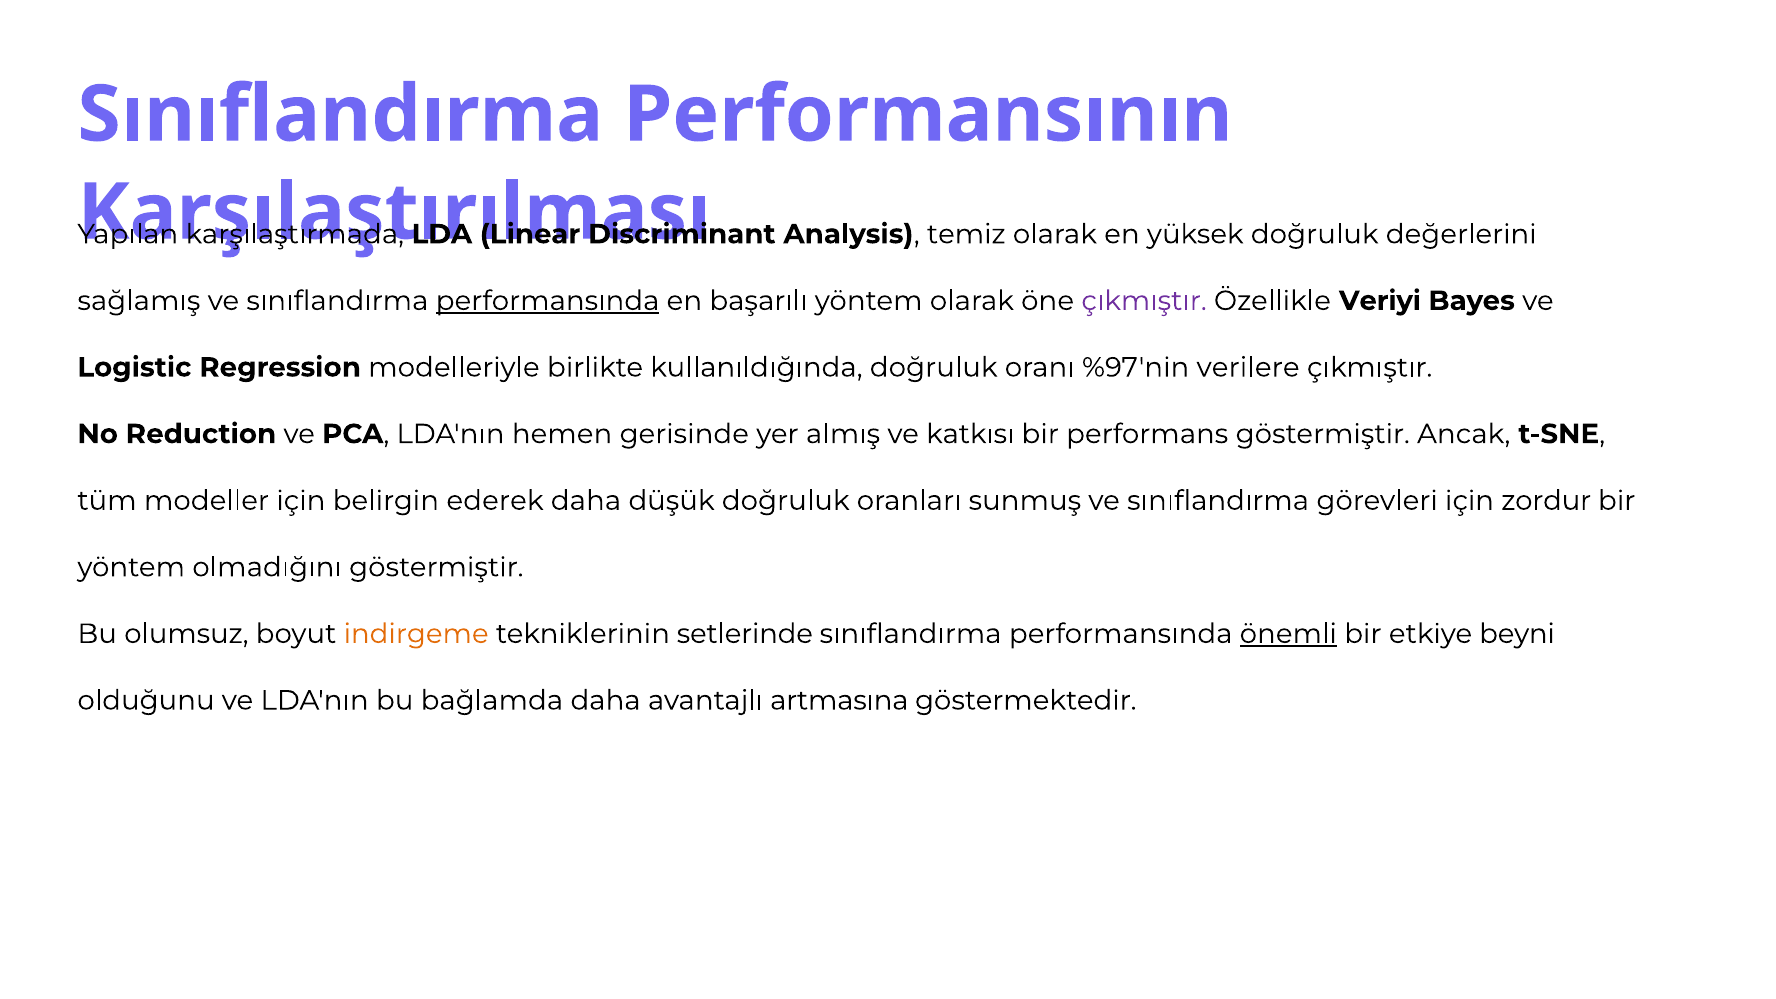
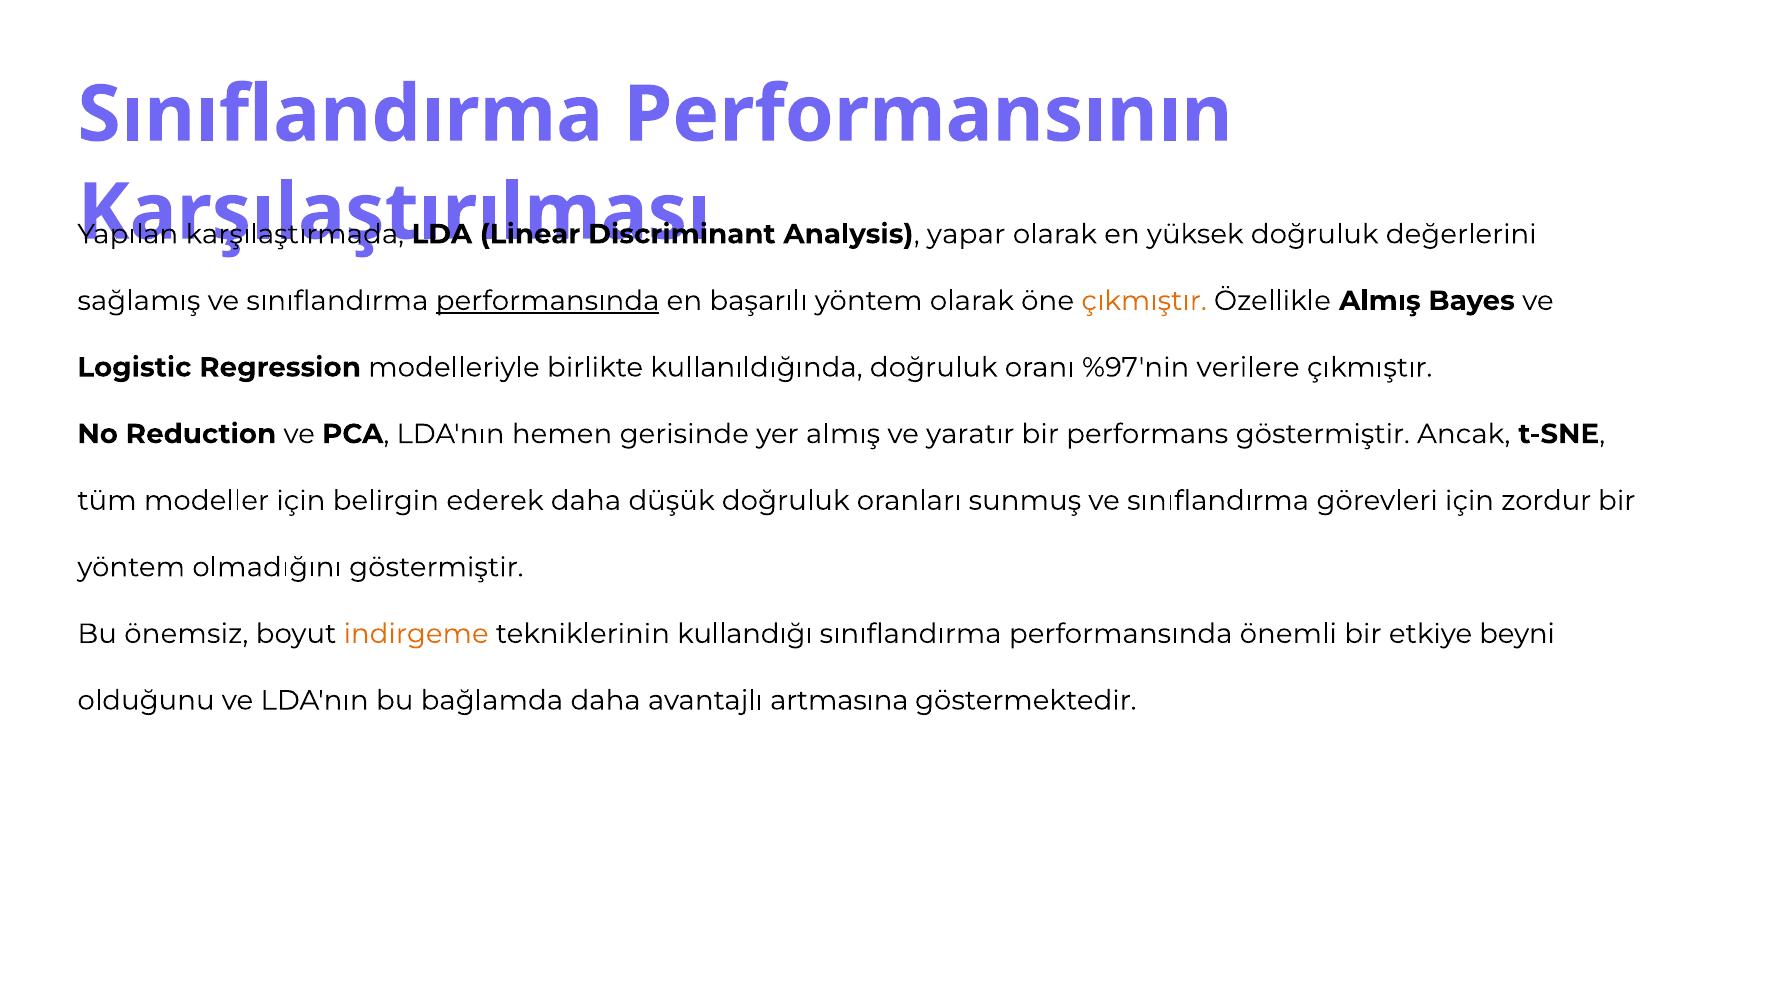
temiz: temiz -> yapar (966, 234)
çıkmıştır colour: purple -> orange (1144, 301)
Özellikle Veriyi: Veriyi -> Almış (1380, 301)
katkısı: katkısı -> yaratır (970, 434)
olumsuz: olumsuz -> önemsiz (186, 634)
setlerinde: setlerinde -> kullandığı (745, 634)
önemli underline: present -> none (1288, 634)
